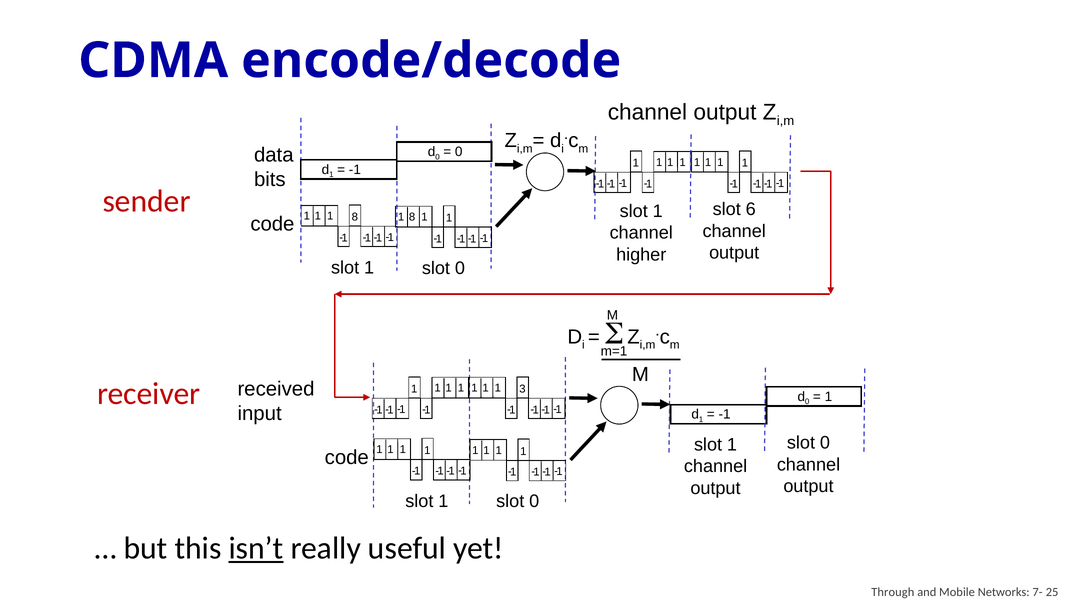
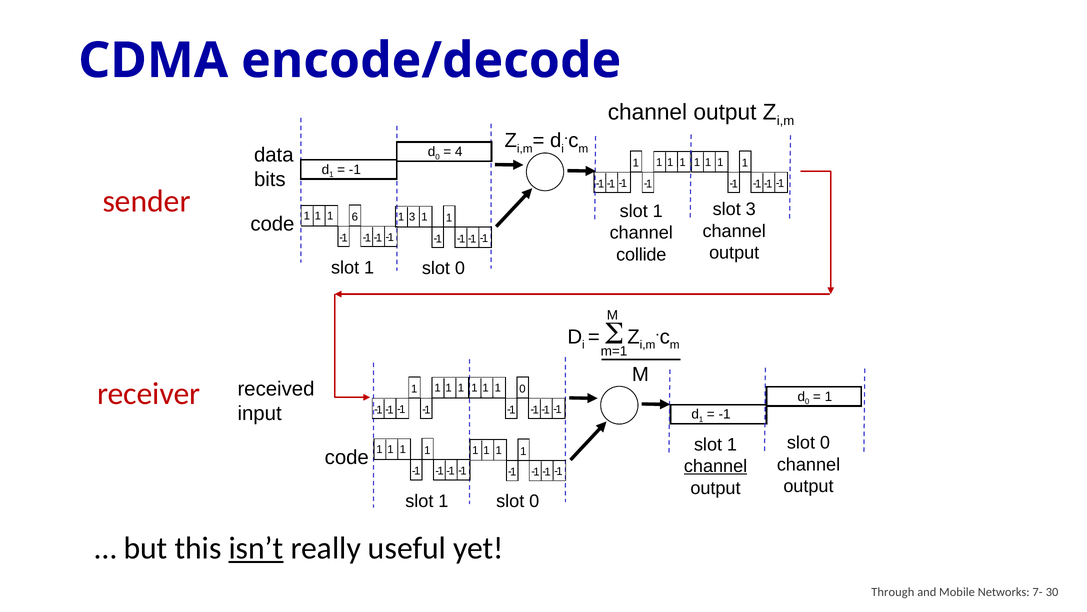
0: 0 -> 4 (459, 152)
slot 6: 6 -> 3 (751, 209)
1 1 8: 8 -> 6 (355, 217)
8: 8 -> 3 (412, 217)
higher: higher -> collide (641, 254)
1 3: 3 -> 0 (522, 389)
channel underline: none -> present (716, 466)
25: 25 -> 30 (1052, 591)
